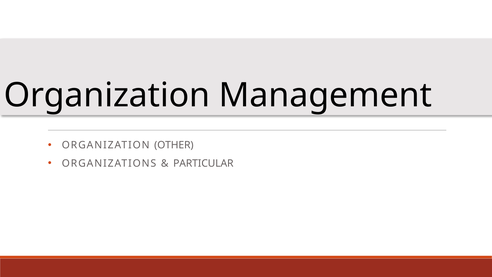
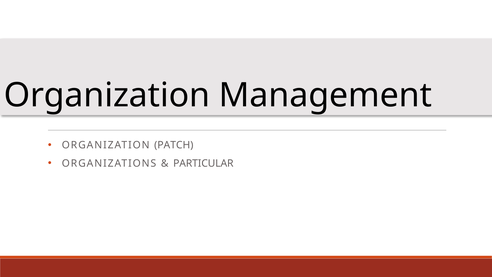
OTHER: OTHER -> PATCH (174, 145)
